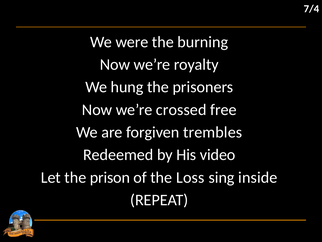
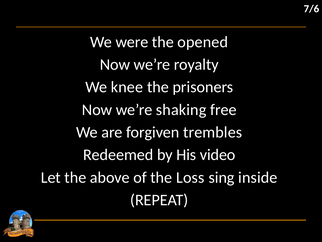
7/4: 7/4 -> 7/6 (311, 9)
burning: burning -> opened (203, 42)
hung: hung -> knee (127, 87)
crossed: crossed -> shaking (181, 109)
prison: prison -> above (110, 177)
